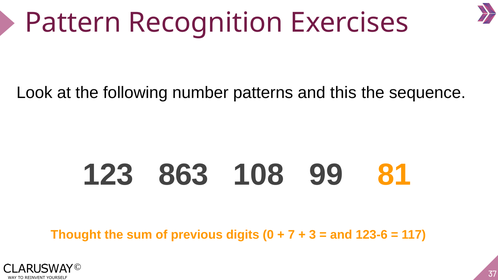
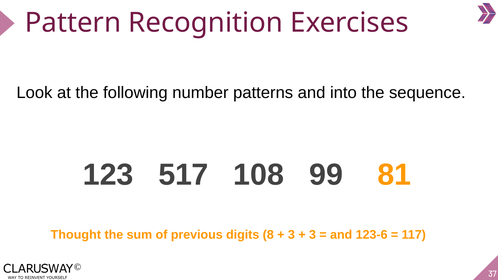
this: this -> into (343, 93)
863: 863 -> 517 (184, 175)
0: 0 -> 8 (268, 235)
7: 7 -> 3 (291, 235)
